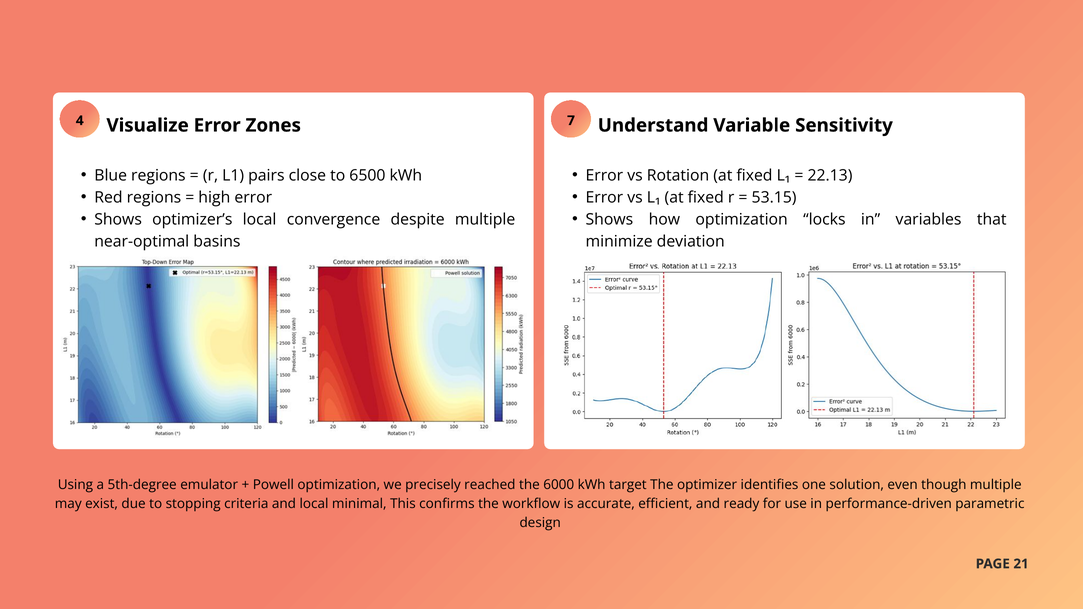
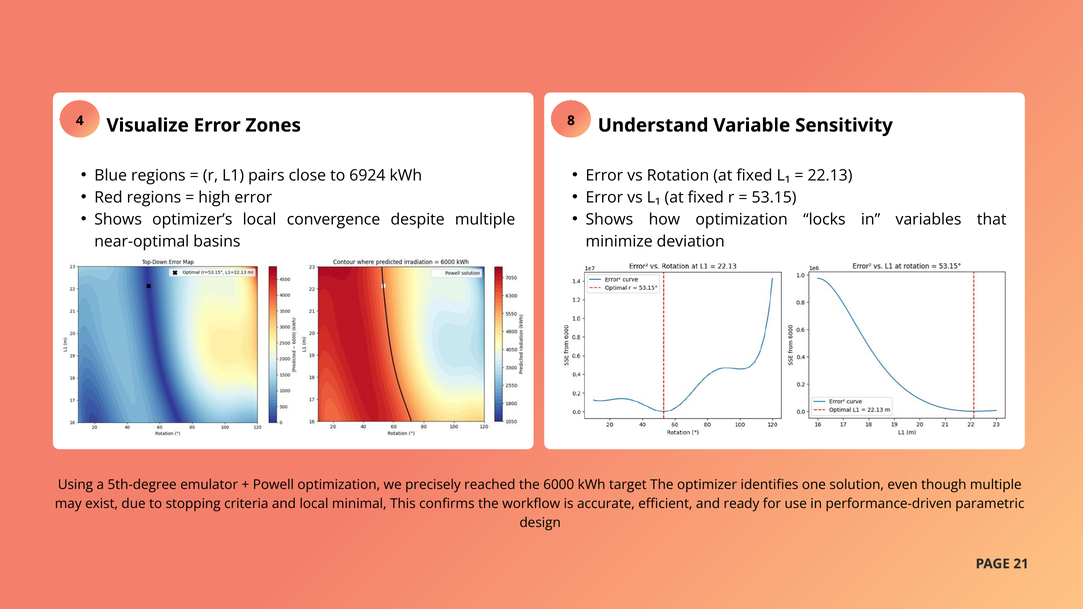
7: 7 -> 8 (571, 121)
6500: 6500 -> 6924 (367, 175)
